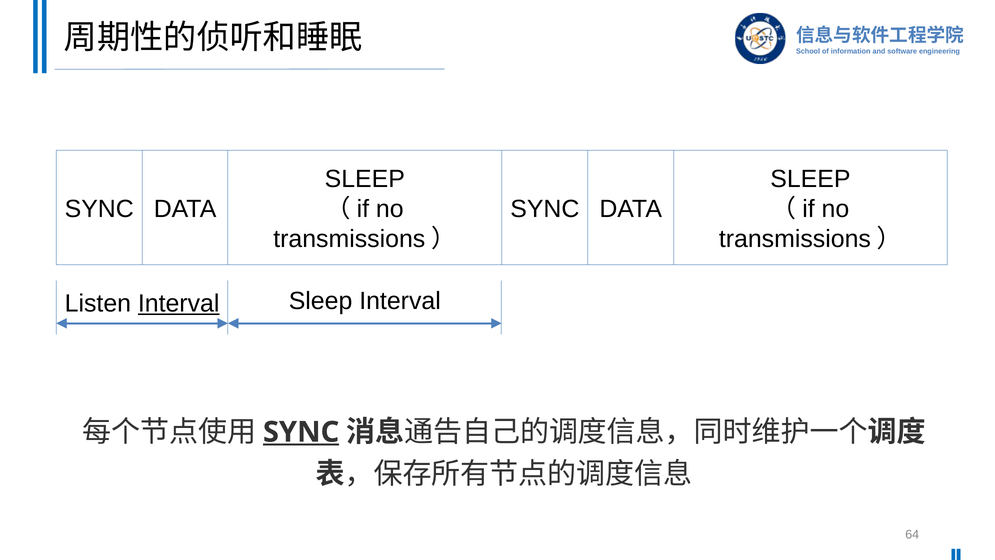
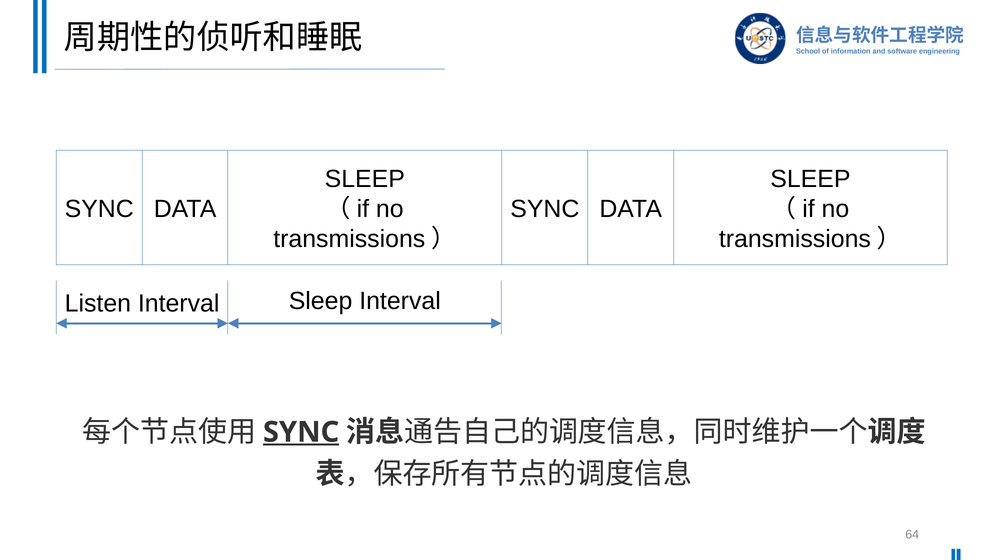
Interval underline: present -> none (179, 303)
